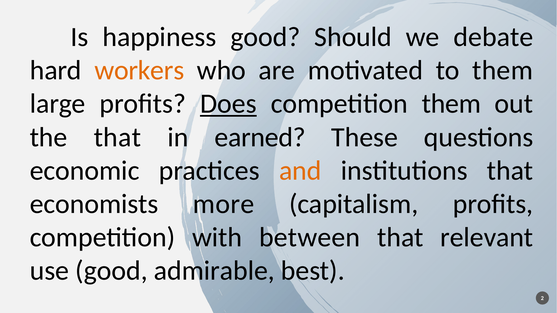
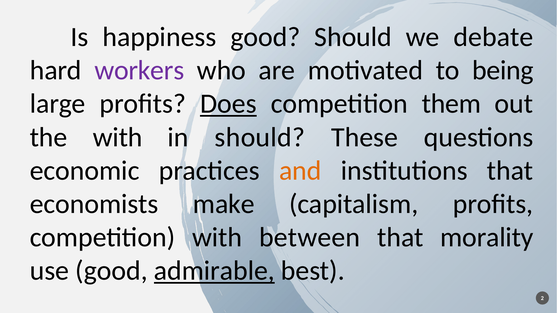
workers colour: orange -> purple (139, 70)
to them: them -> being (503, 70)
the that: that -> with (118, 137)
in earned: earned -> should (260, 137)
more: more -> make (224, 204)
relevant: relevant -> morality (487, 238)
admirable underline: none -> present (214, 271)
